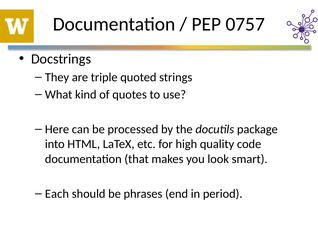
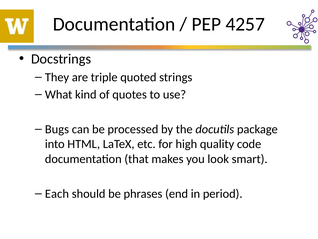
0757: 0757 -> 4257 (245, 24)
Here: Here -> Bugs (57, 129)
